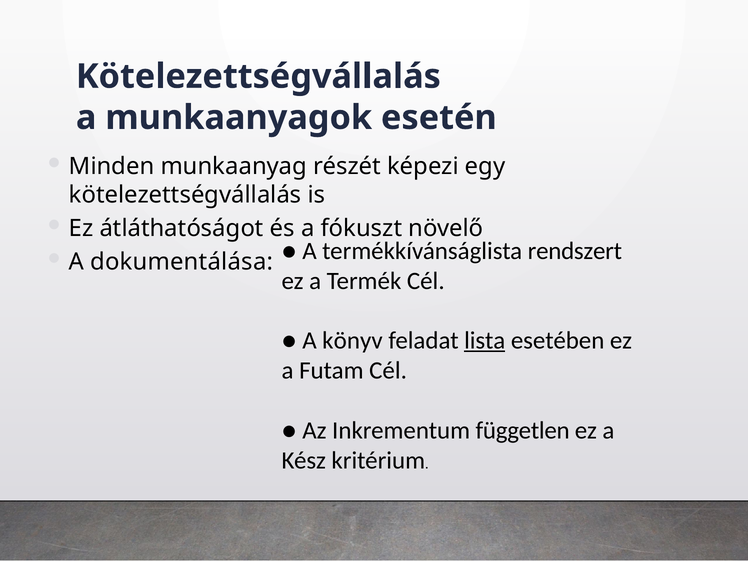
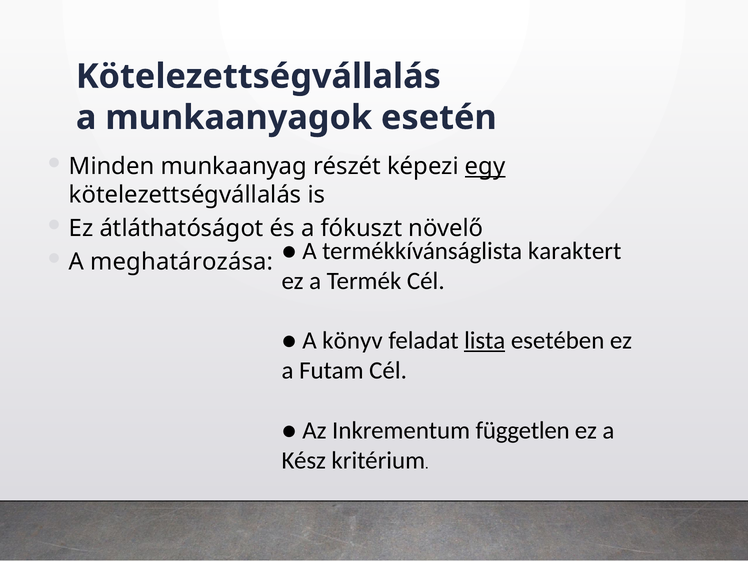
egy underline: none -> present (485, 166)
rendszert: rendszert -> karaktert (575, 251)
dokumentálása: dokumentálása -> meghatározása (182, 262)
